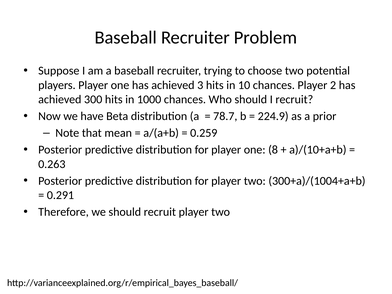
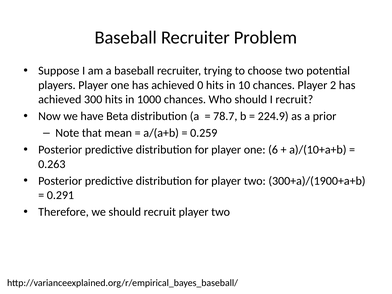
3: 3 -> 0 (200, 85)
8: 8 -> 6 (273, 150)
300+a)/(1004+a+b: 300+a)/(1004+a+b -> 300+a)/(1900+a+b (317, 181)
